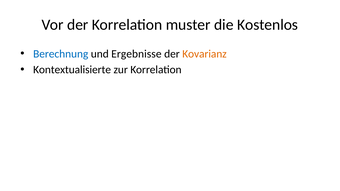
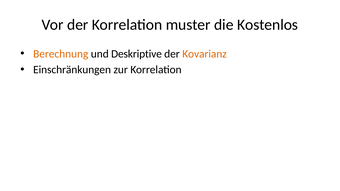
Berechnung colour: blue -> orange (61, 54)
Ergebnisse: Ergebnisse -> Deskriptive (136, 54)
Kontextualisierte: Kontextualisierte -> Einschränkungen (72, 70)
